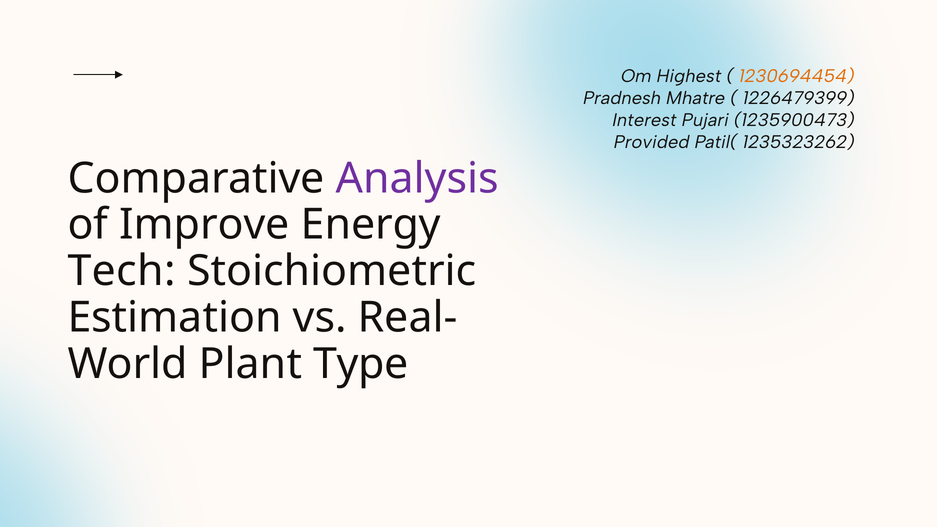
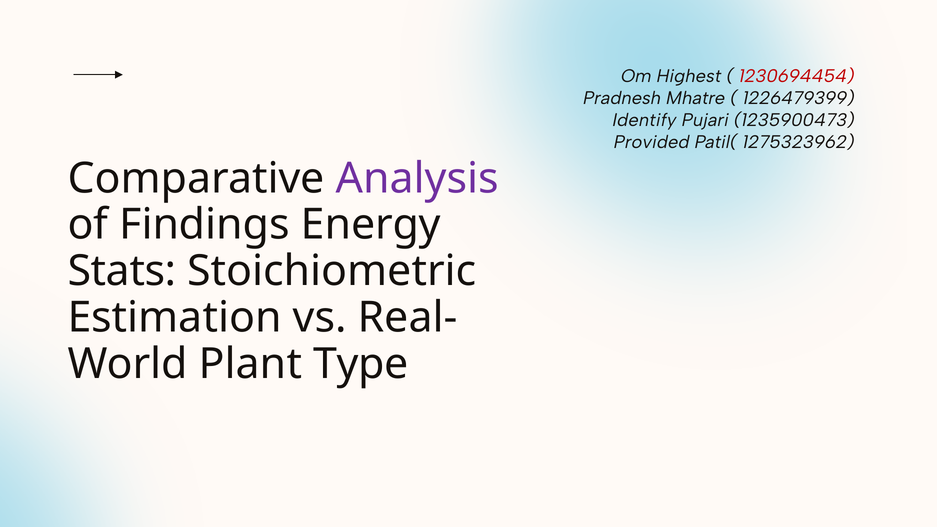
1230694454 colour: orange -> red (797, 76)
Interest: Interest -> Identify (644, 120)
1235323262: 1235323262 -> 1275323962 (798, 142)
Improve: Improve -> Findings (204, 225)
Tech: Tech -> Stats (122, 271)
